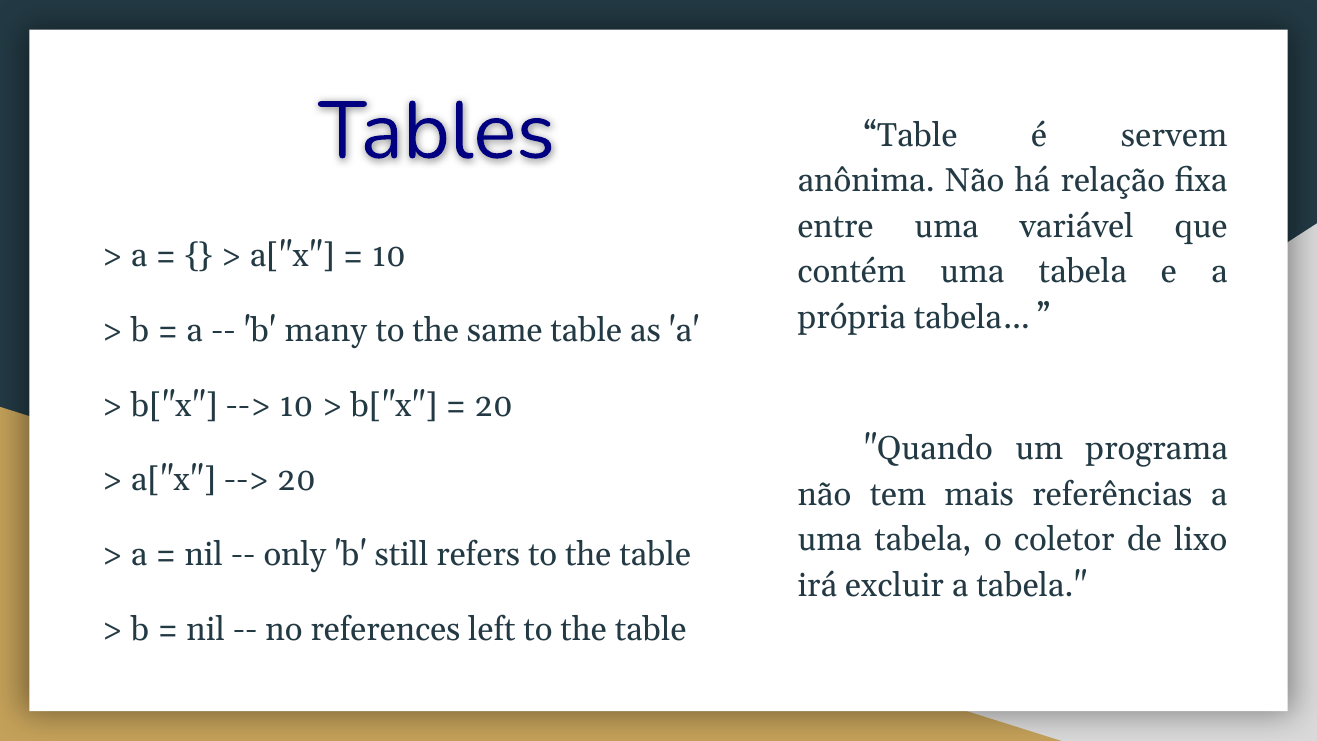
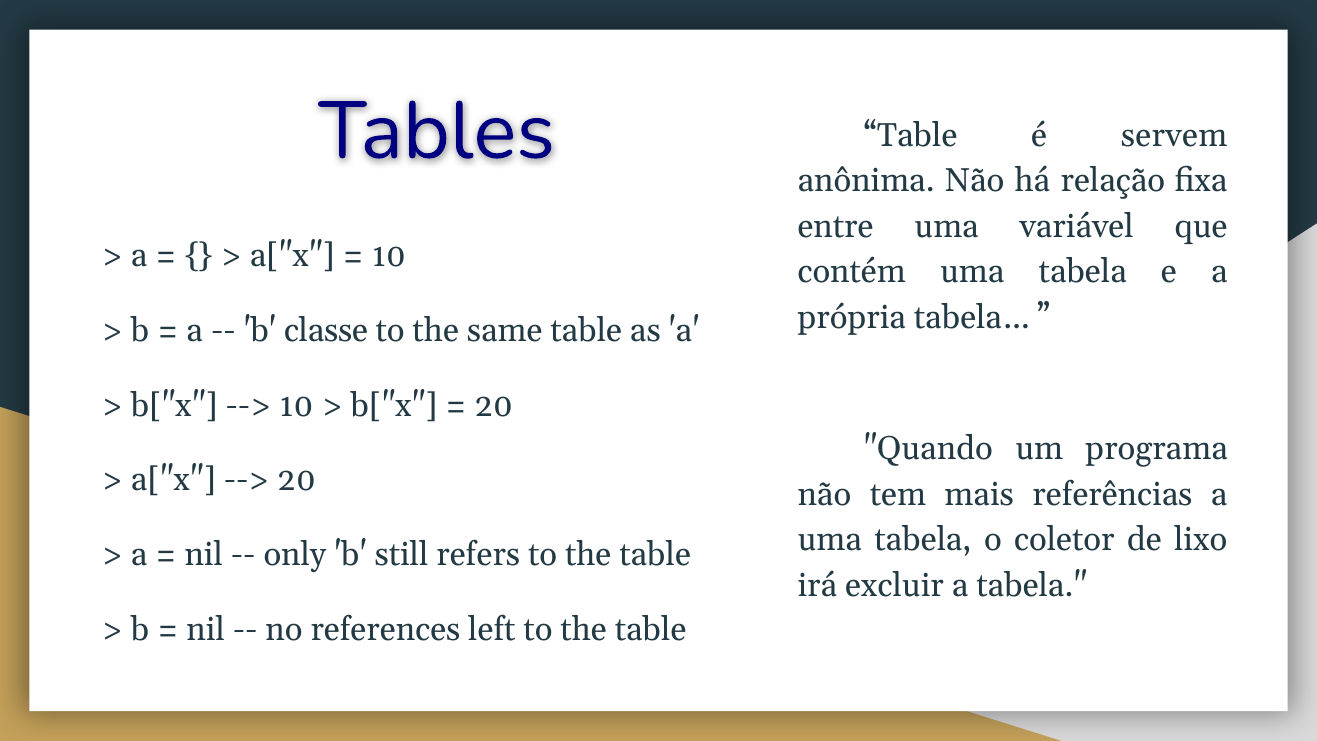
many: many -> classe (326, 330)
